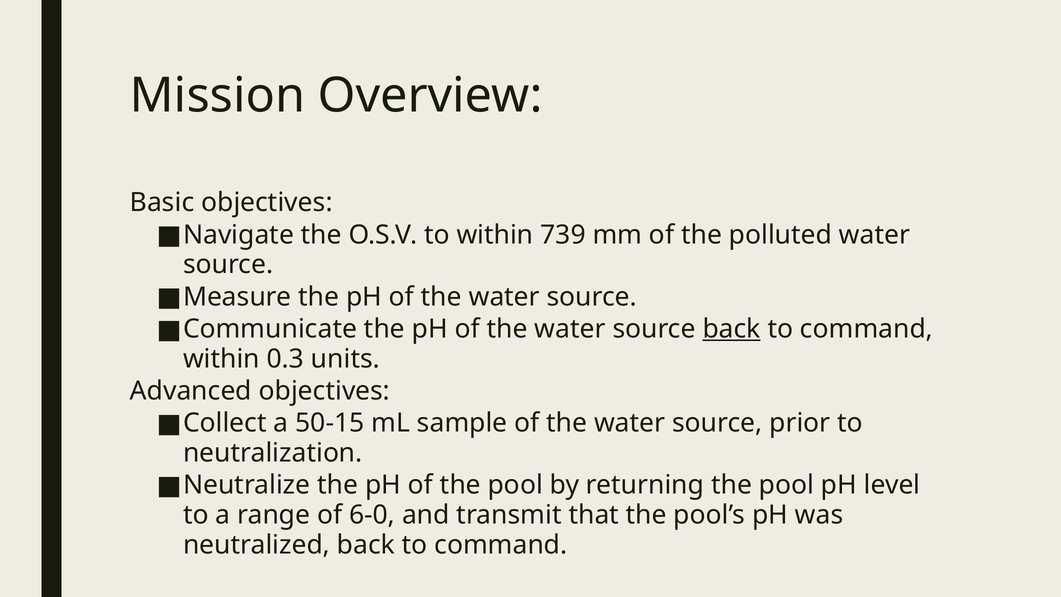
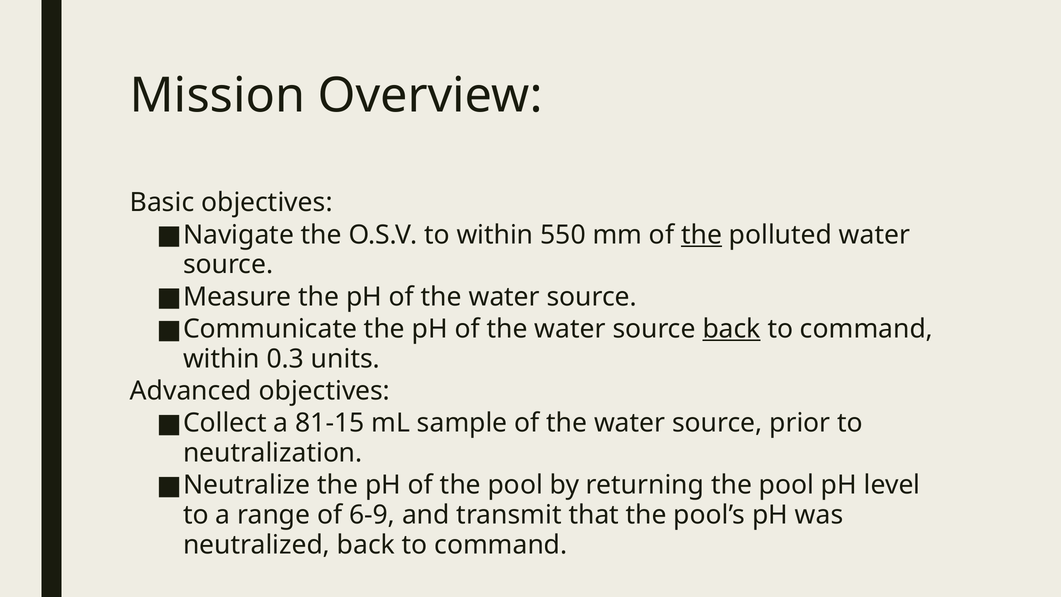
739: 739 -> 550 (563, 235)
the underline: none -> present (702, 235)
50-15: 50-15 -> 81-15 (330, 423)
6-0: 6-0 -> 6-9 (372, 515)
